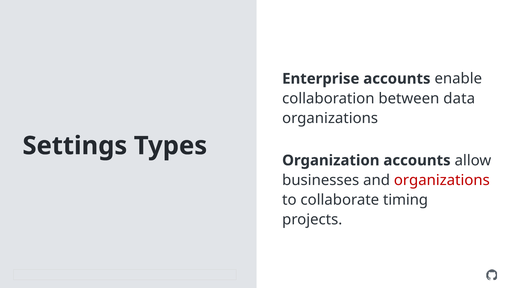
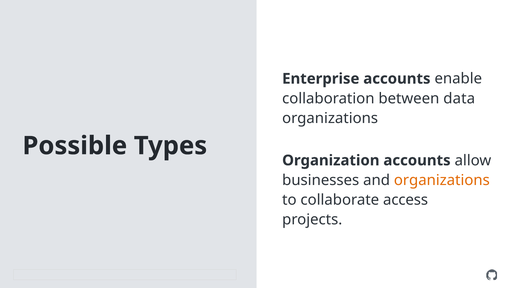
Settings: Settings -> Possible (75, 146)
organizations colour: red -> orange (442, 180)
timing: timing -> access (406, 200)
